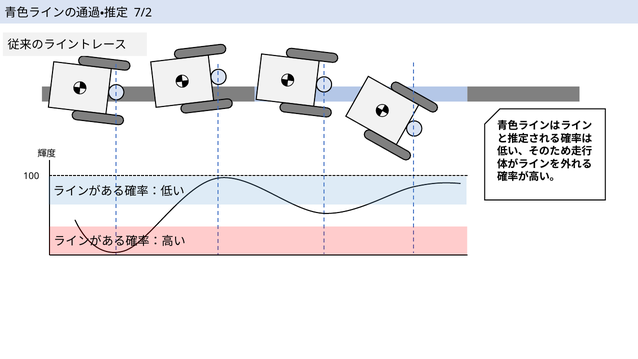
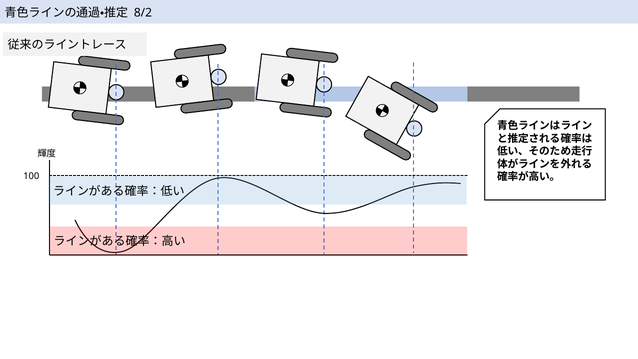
7/2: 7/2 -> 8/2 (143, 13)
